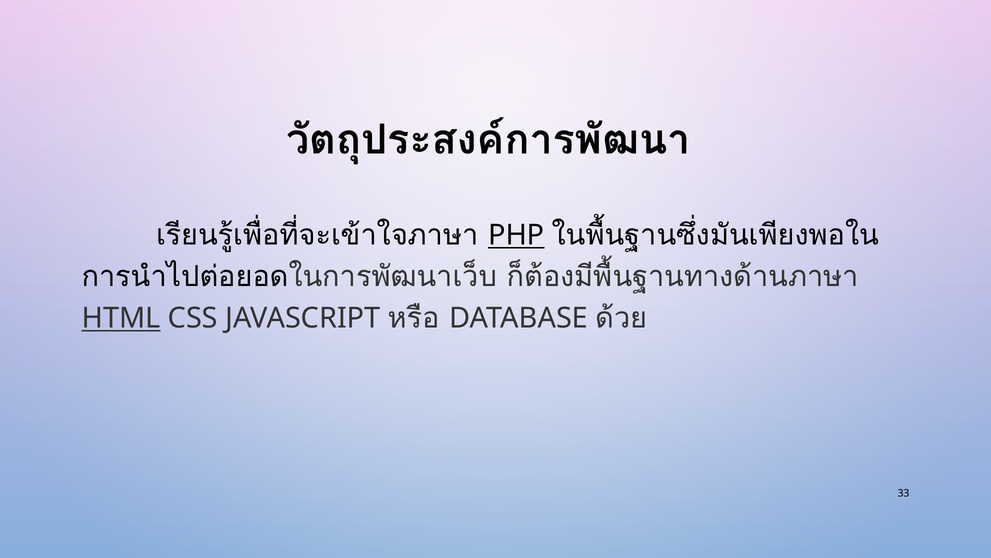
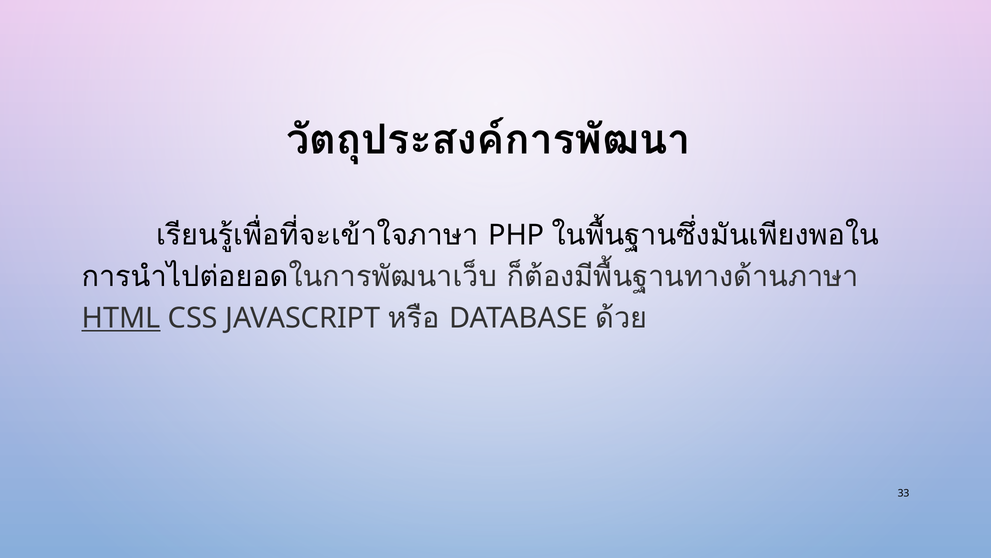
PHP underline: present -> none (516, 235)
